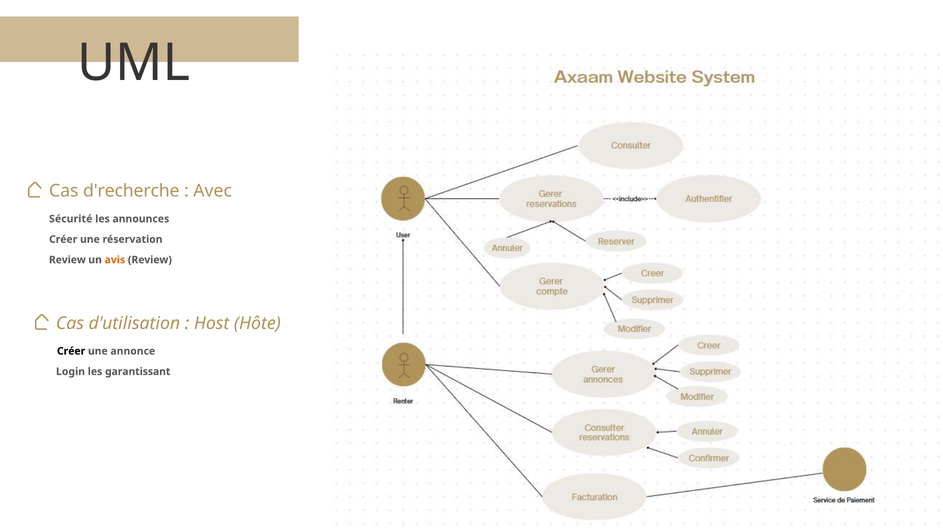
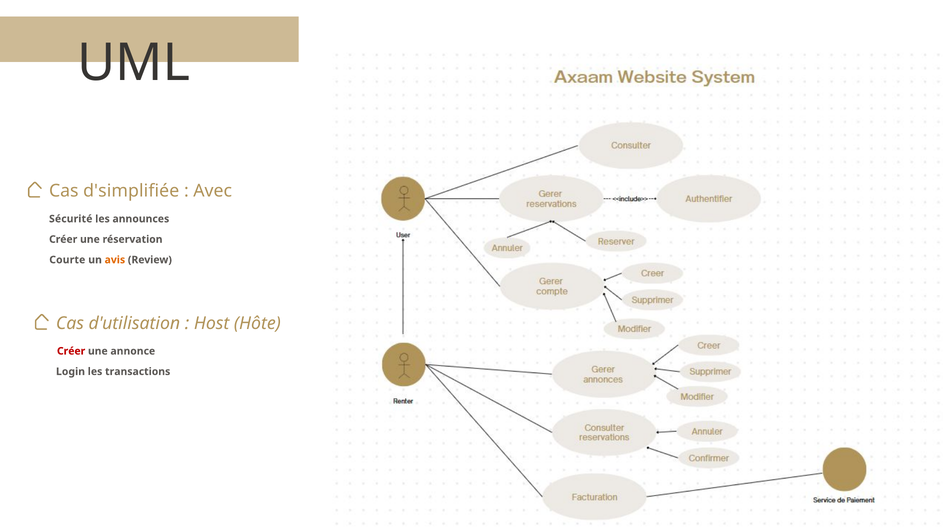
d'recherche: d'recherche -> d'simplifiée (131, 191)
Review: Review -> Courte (67, 260)
Créer colour: black -> red (71, 351)
garantissant: garantissant -> transactions (138, 372)
